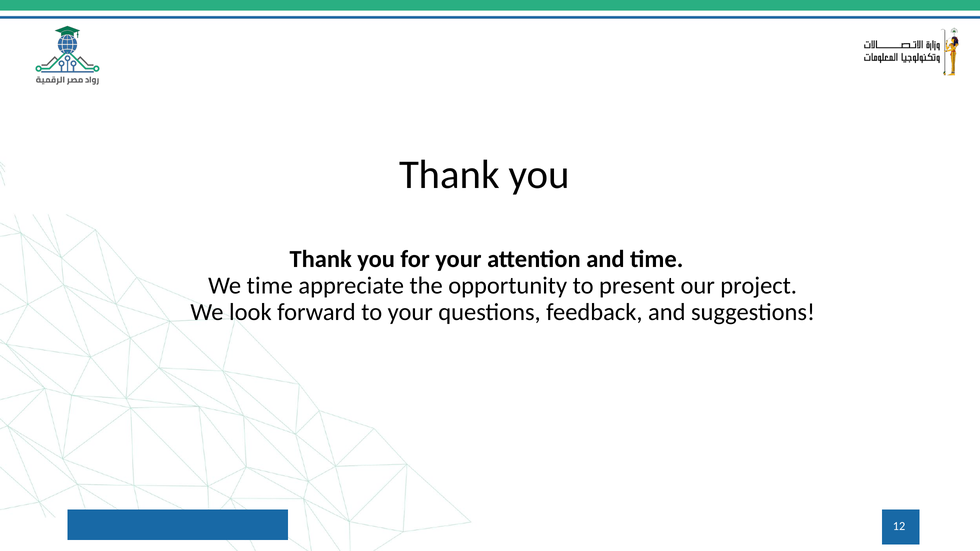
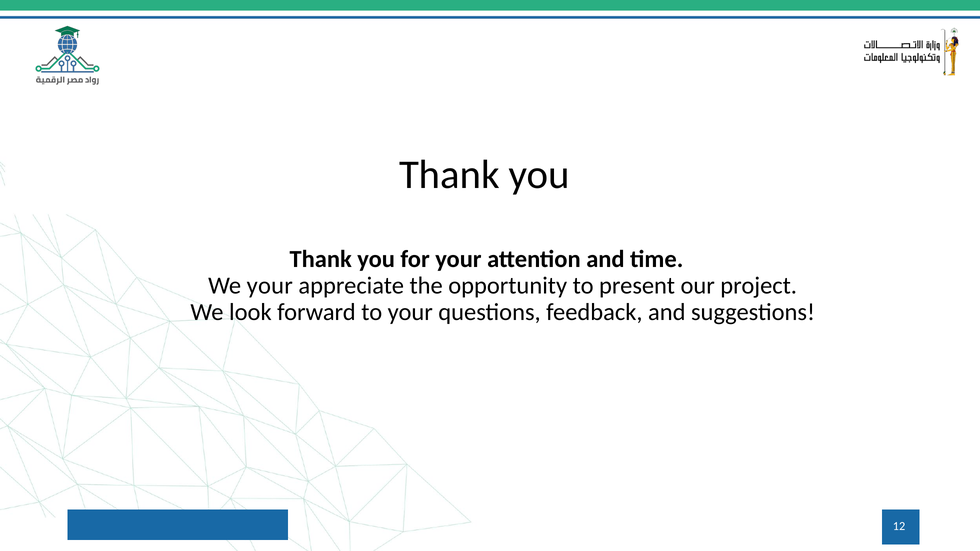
We time: time -> your (270, 286)
